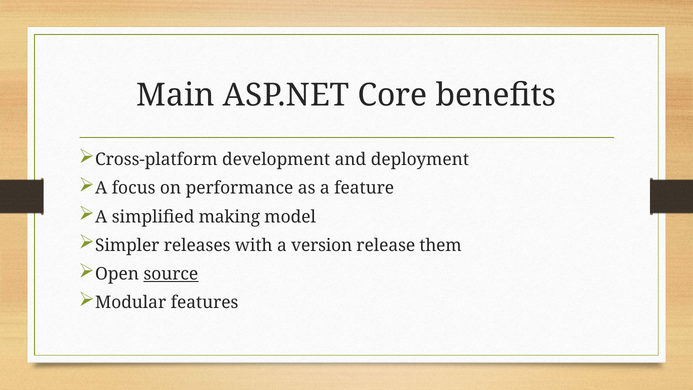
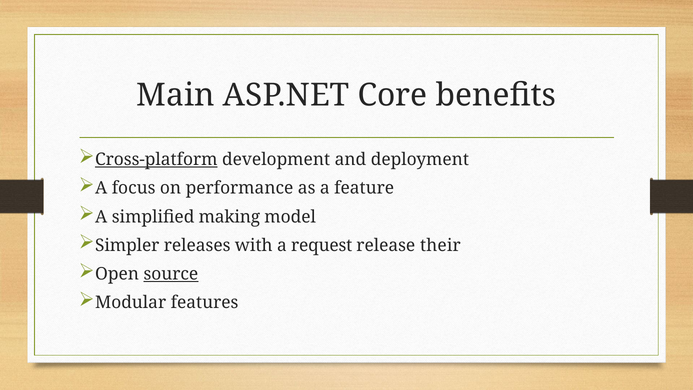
Cross-platform underline: none -> present (156, 160)
version: version -> request (322, 245)
them: them -> their (440, 245)
